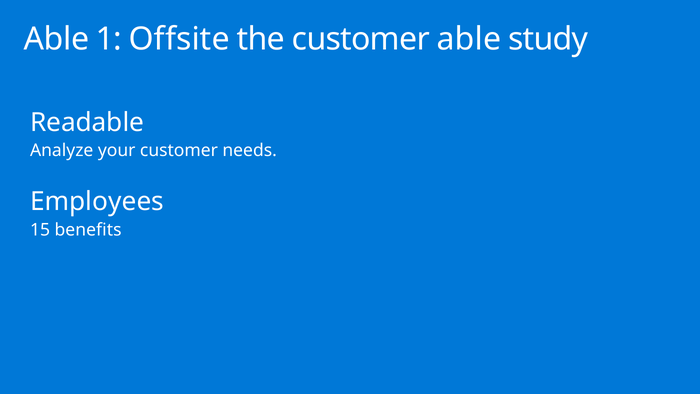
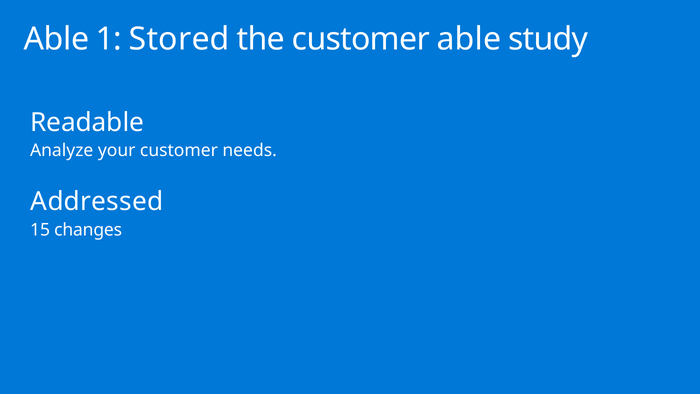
Offsite: Offsite -> Stored (179, 39)
Employees: Employees -> Addressed (97, 202)
benefits: benefits -> changes (88, 230)
